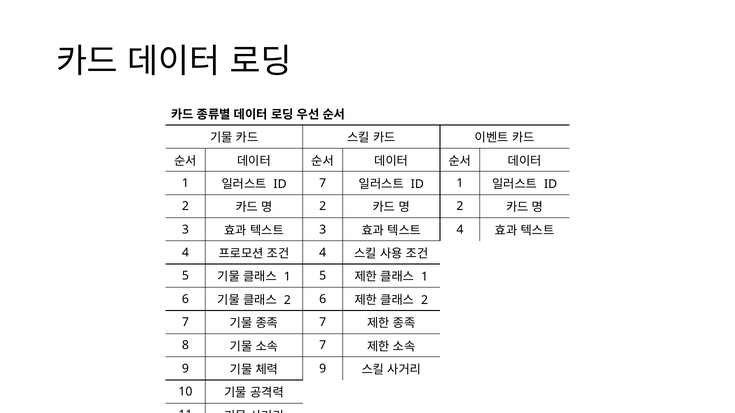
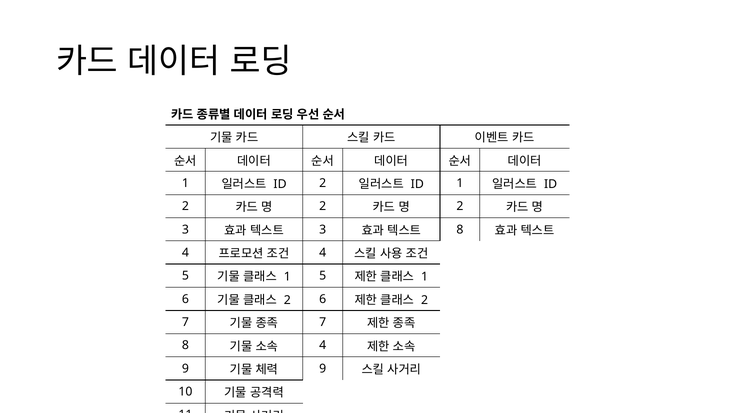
7: 7 -> 2 (323, 183)
4: 4 -> 8 (460, 230)
7: 7 -> 4 (323, 346)
